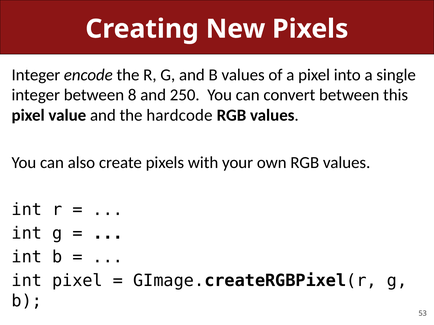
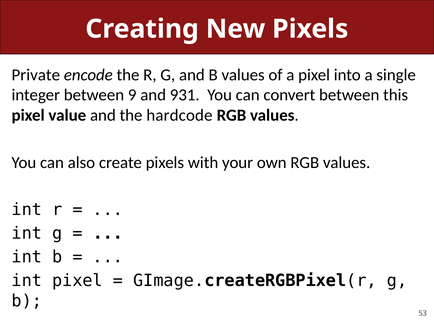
Integer: Integer -> Private (36, 75)
8: 8 -> 9 (132, 95)
250: 250 -> 931 (185, 95)
